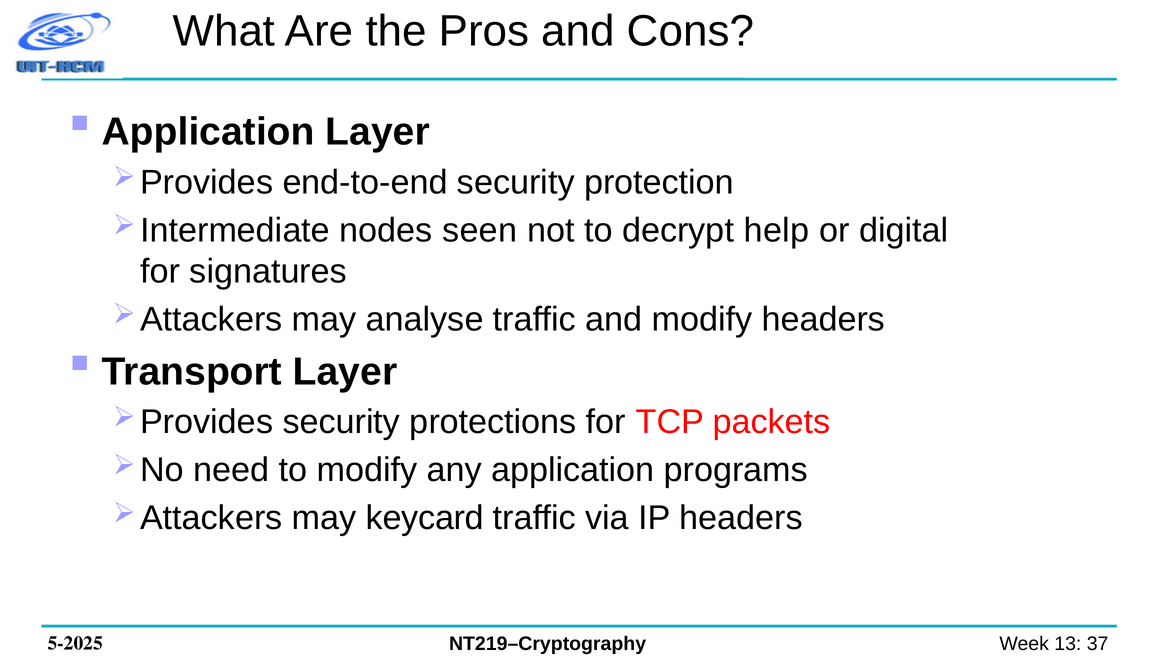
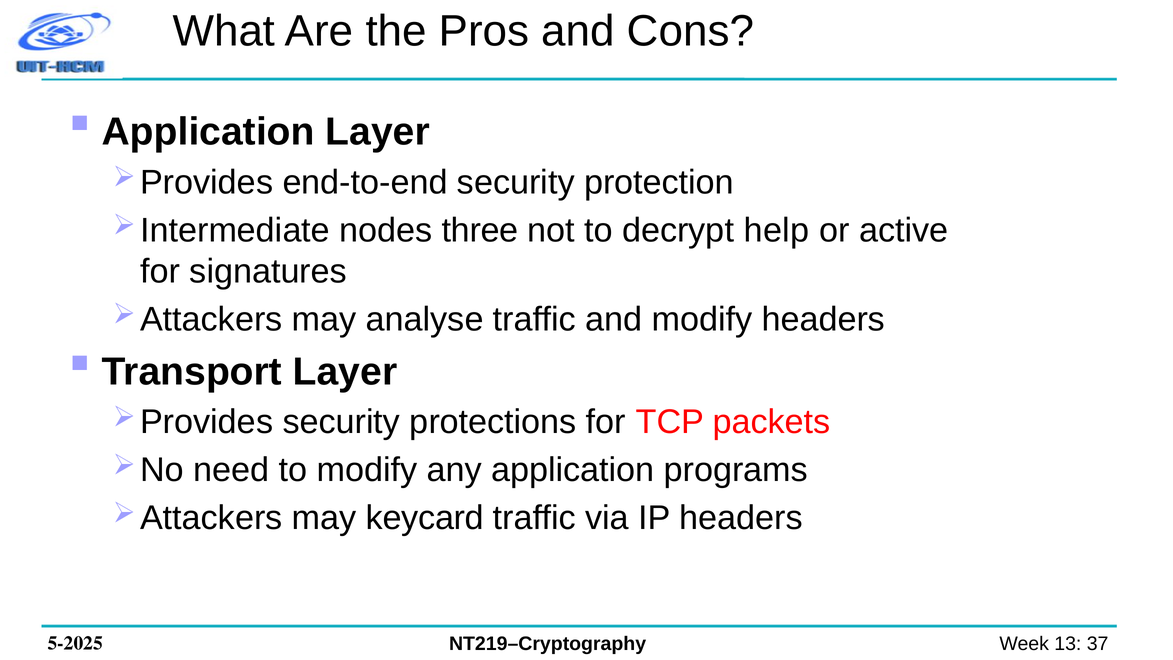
seen: seen -> three (480, 230)
digital: digital -> active (904, 230)
